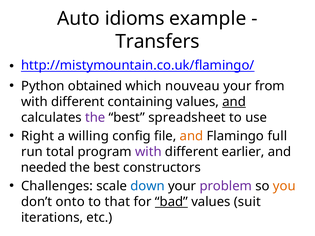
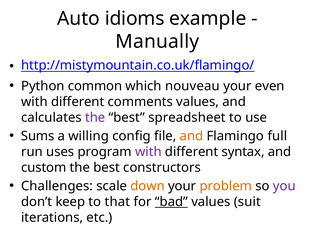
Transfers: Transfers -> Manually (157, 42)
obtained: obtained -> common (95, 86)
from: from -> even (270, 86)
containing: containing -> comments (140, 102)
and underline: present -> none (234, 102)
Right: Right -> Sums (38, 136)
total: total -> uses (60, 152)
earlier: earlier -> syntax (243, 152)
needed: needed -> custom (44, 168)
down colour: blue -> orange (148, 186)
problem colour: purple -> orange (226, 186)
you colour: orange -> purple (284, 186)
onto: onto -> keep (70, 202)
